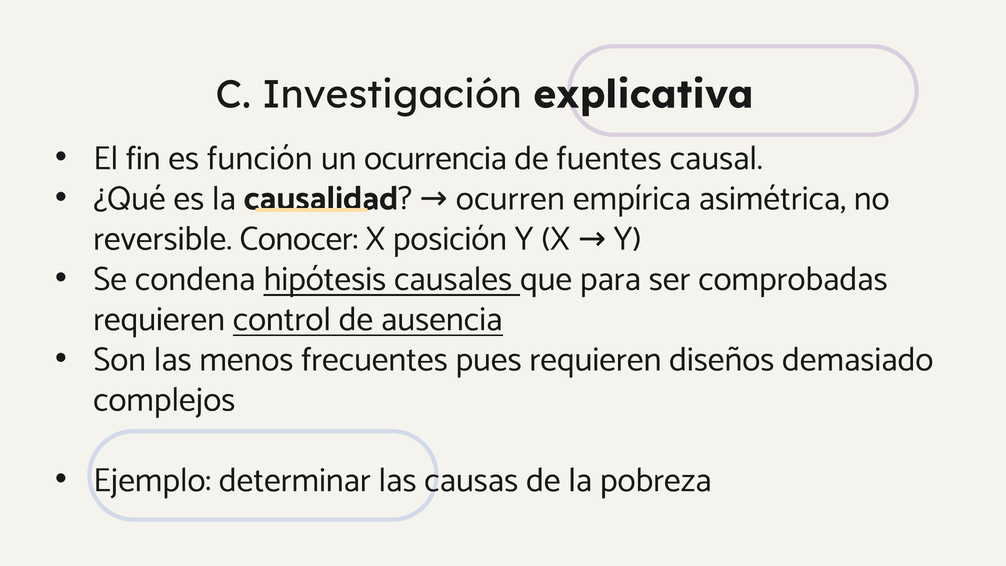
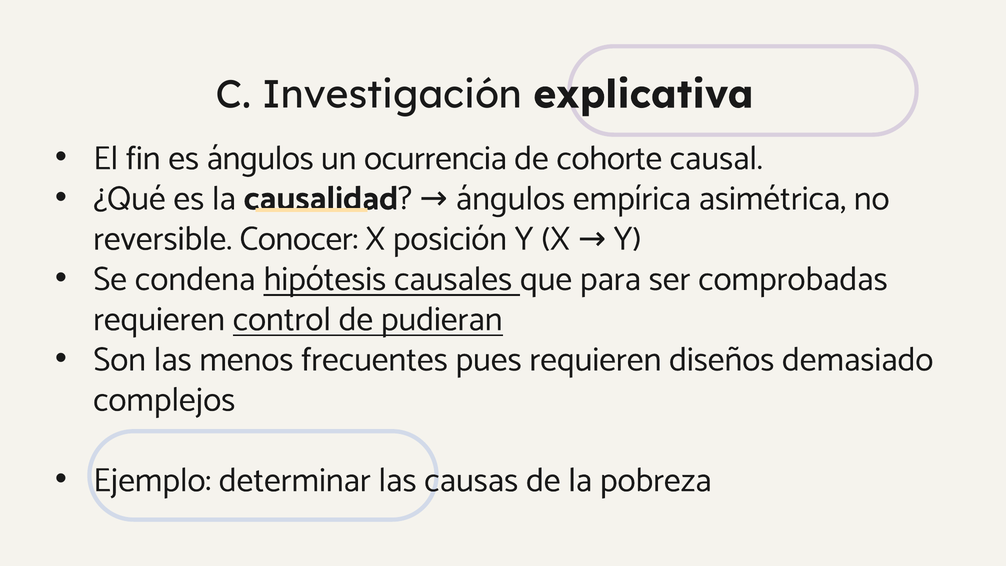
es función: función -> ángulos (260, 158)
fuentes: fuentes -> cohorte (609, 158)
ocurren: ocurren -> ángulos (510, 198)
ausencia: ausencia -> pudieran (442, 319)
